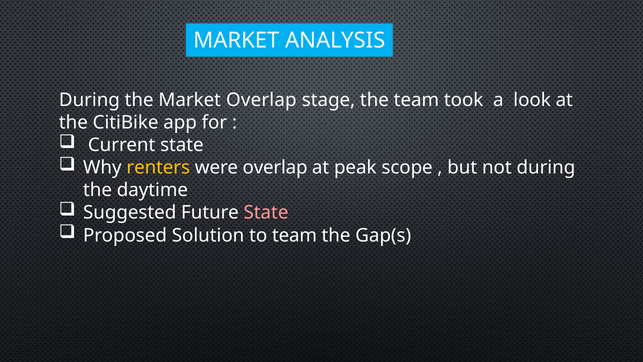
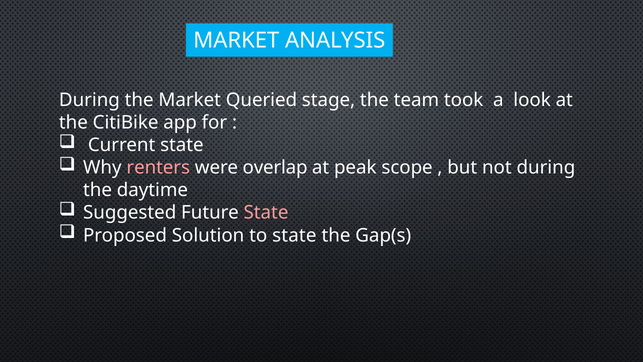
Market Overlap: Overlap -> Queried (261, 100)
renters colour: yellow -> pink (158, 168)
to team: team -> state (294, 235)
